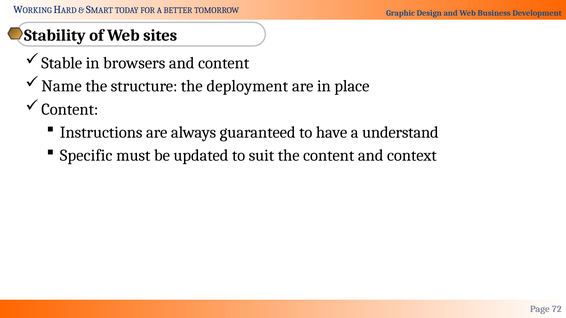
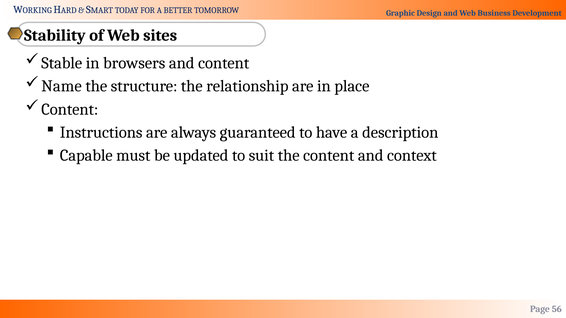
deployment: deployment -> relationship (247, 86)
understand: understand -> description (400, 133)
Specific: Specific -> Capable (86, 156)
72: 72 -> 56 (557, 309)
